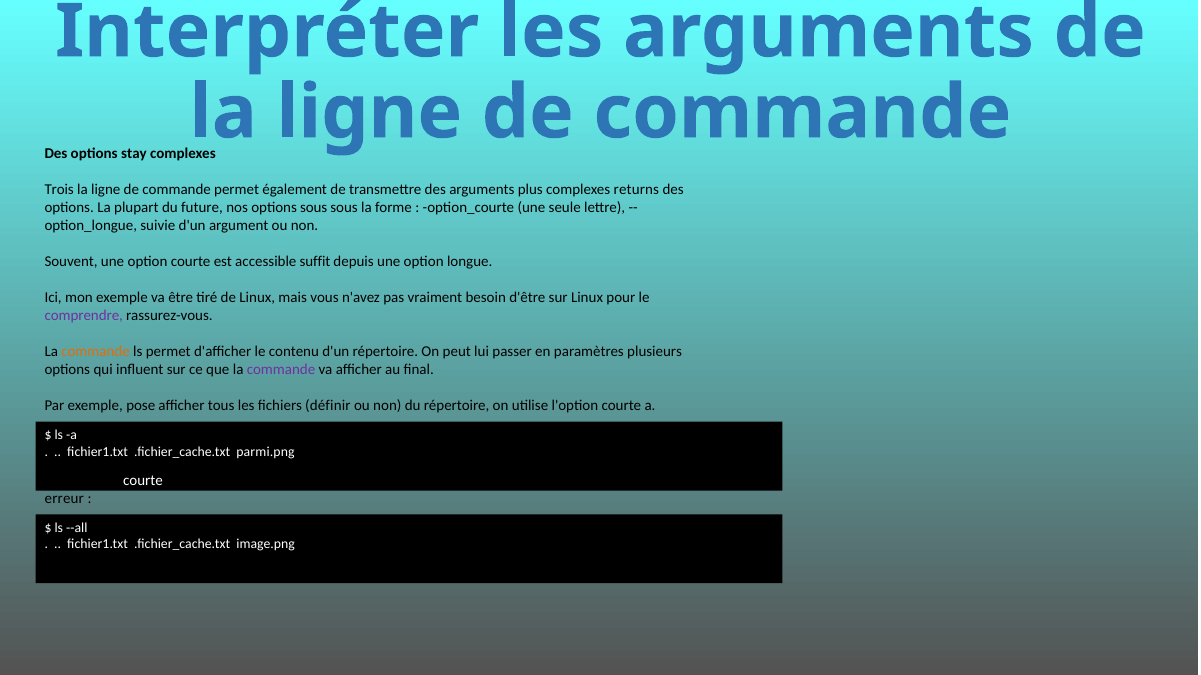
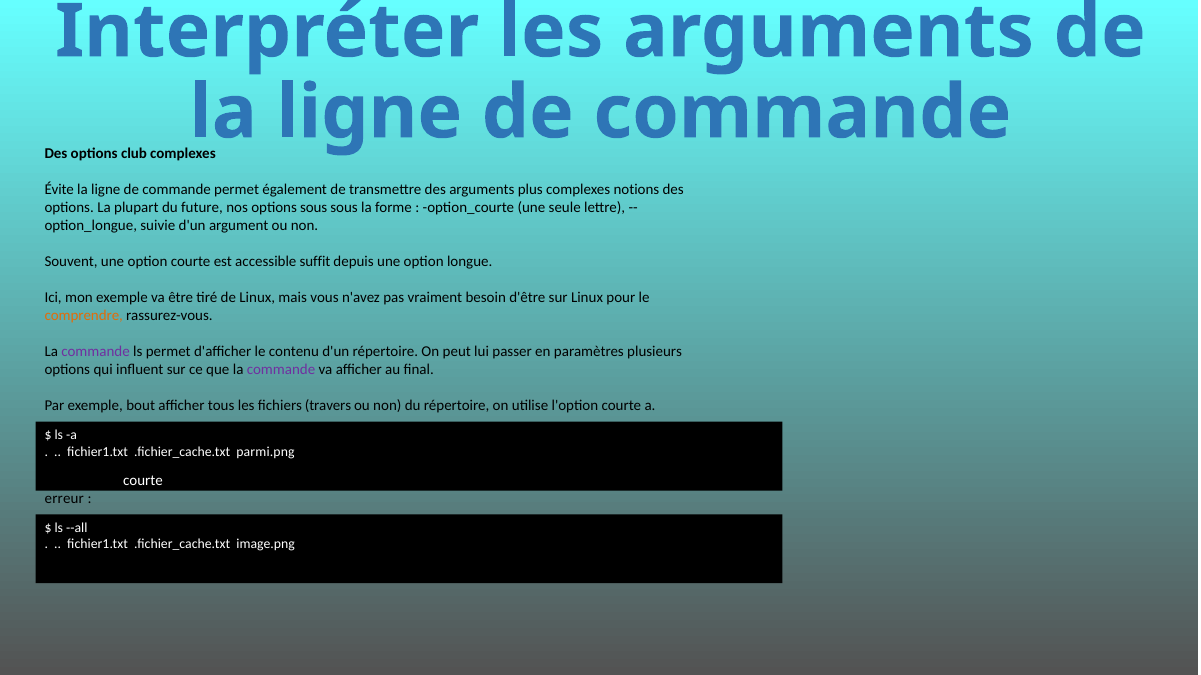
stay: stay -> club (134, 153)
Trois: Trois -> Évite (59, 189)
returns: returns -> notions (636, 189)
comprendre colour: purple -> orange (84, 315)
commande colour: orange -> purple (96, 351)
pose: pose -> bout (141, 406)
définir: définir -> travers (328, 406)
